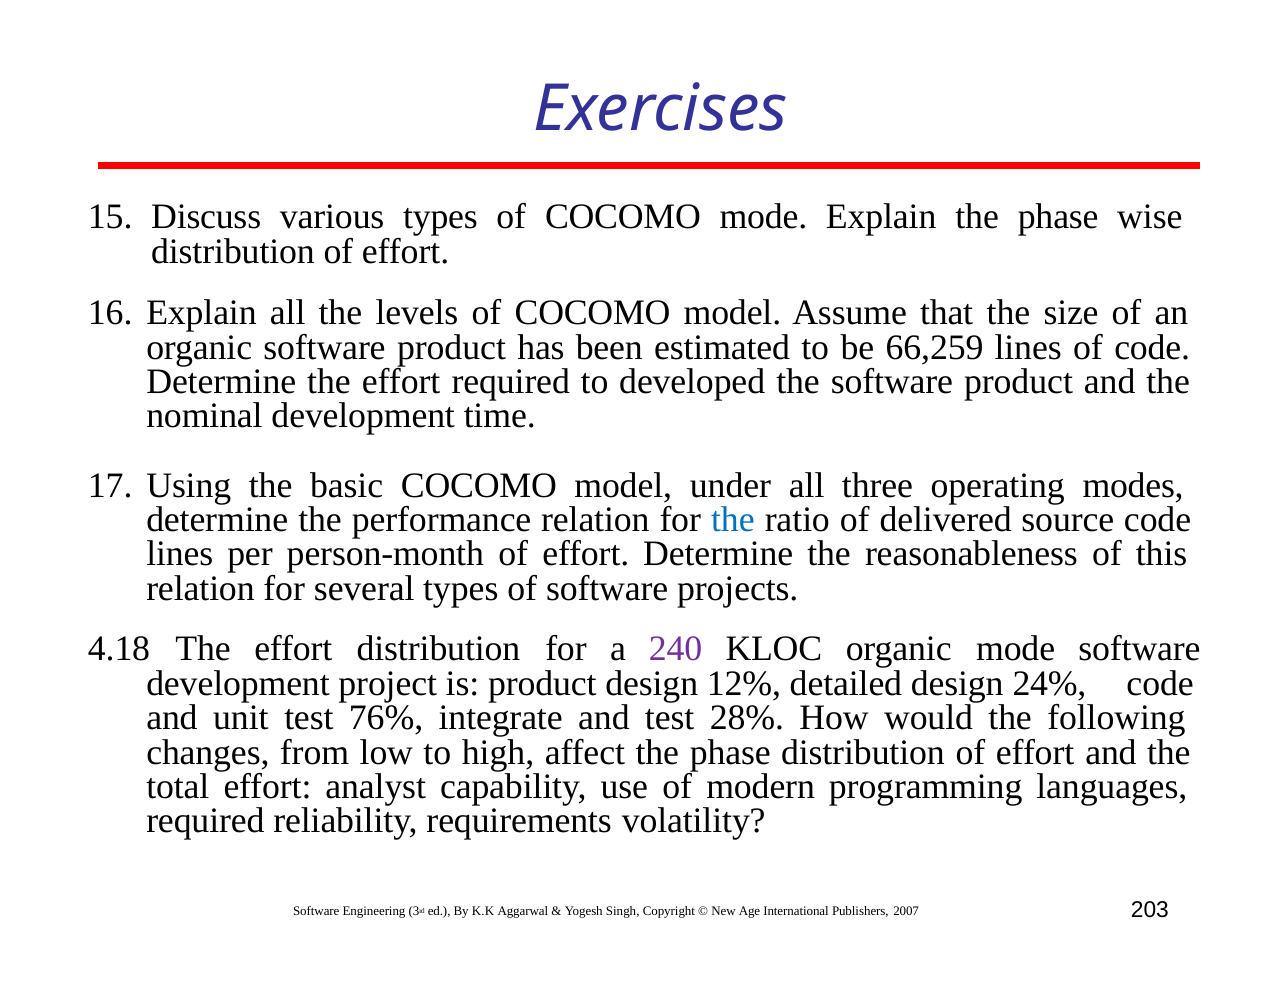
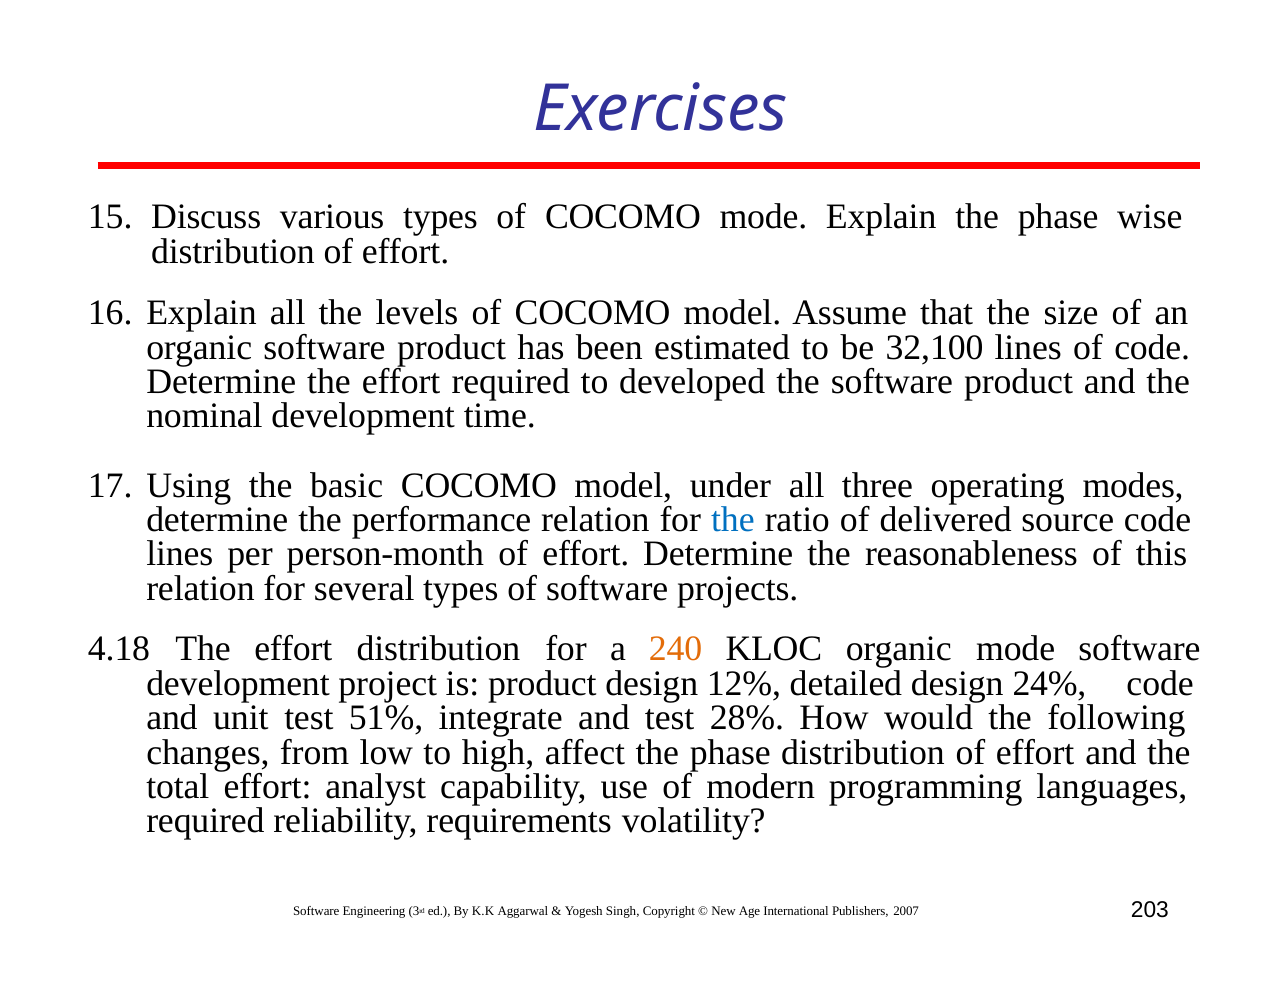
66,259: 66,259 -> 32,100 (935, 347)
240 colour: purple -> orange (676, 649)
76%: 76% -> 51% (386, 718)
